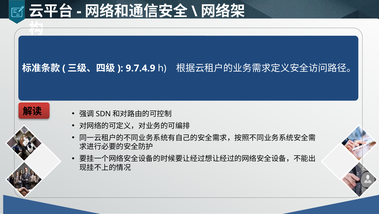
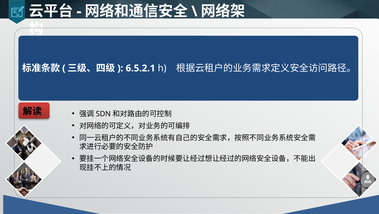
9.7.4.9: 9.7.4.9 -> 6.5.2.1 (140, 68)
